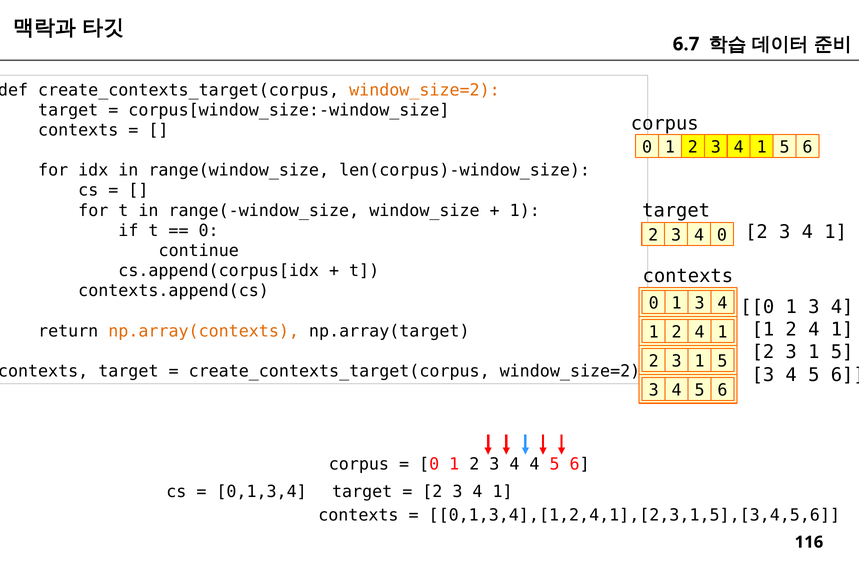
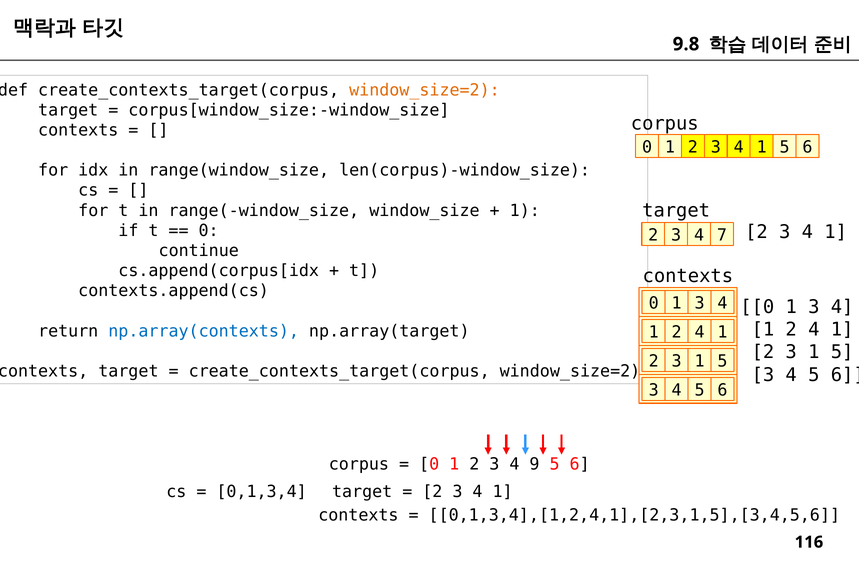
6.7: 6.7 -> 9.8 (686, 44)
4 0: 0 -> 7 (722, 235)
np.array(contexts colour: orange -> blue (204, 331)
2 3 4 4: 4 -> 9 (534, 463)
